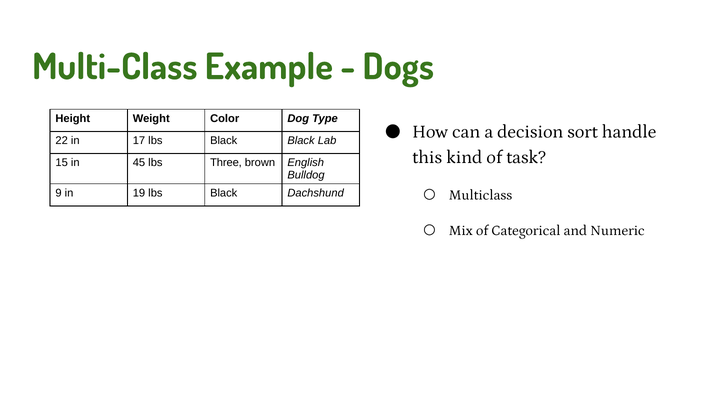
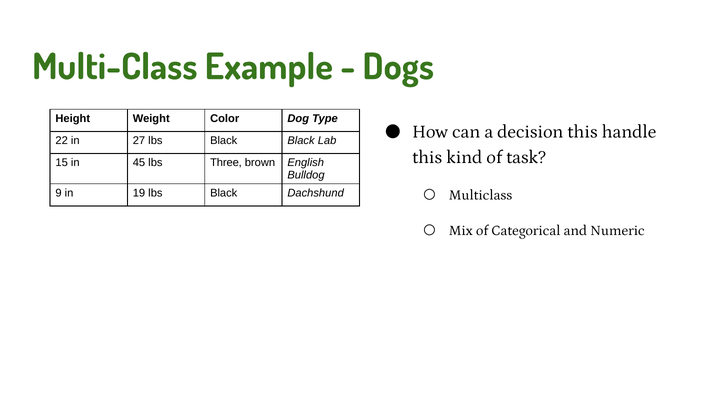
decision sort: sort -> this (582, 132)
17: 17 -> 27 (139, 140)
